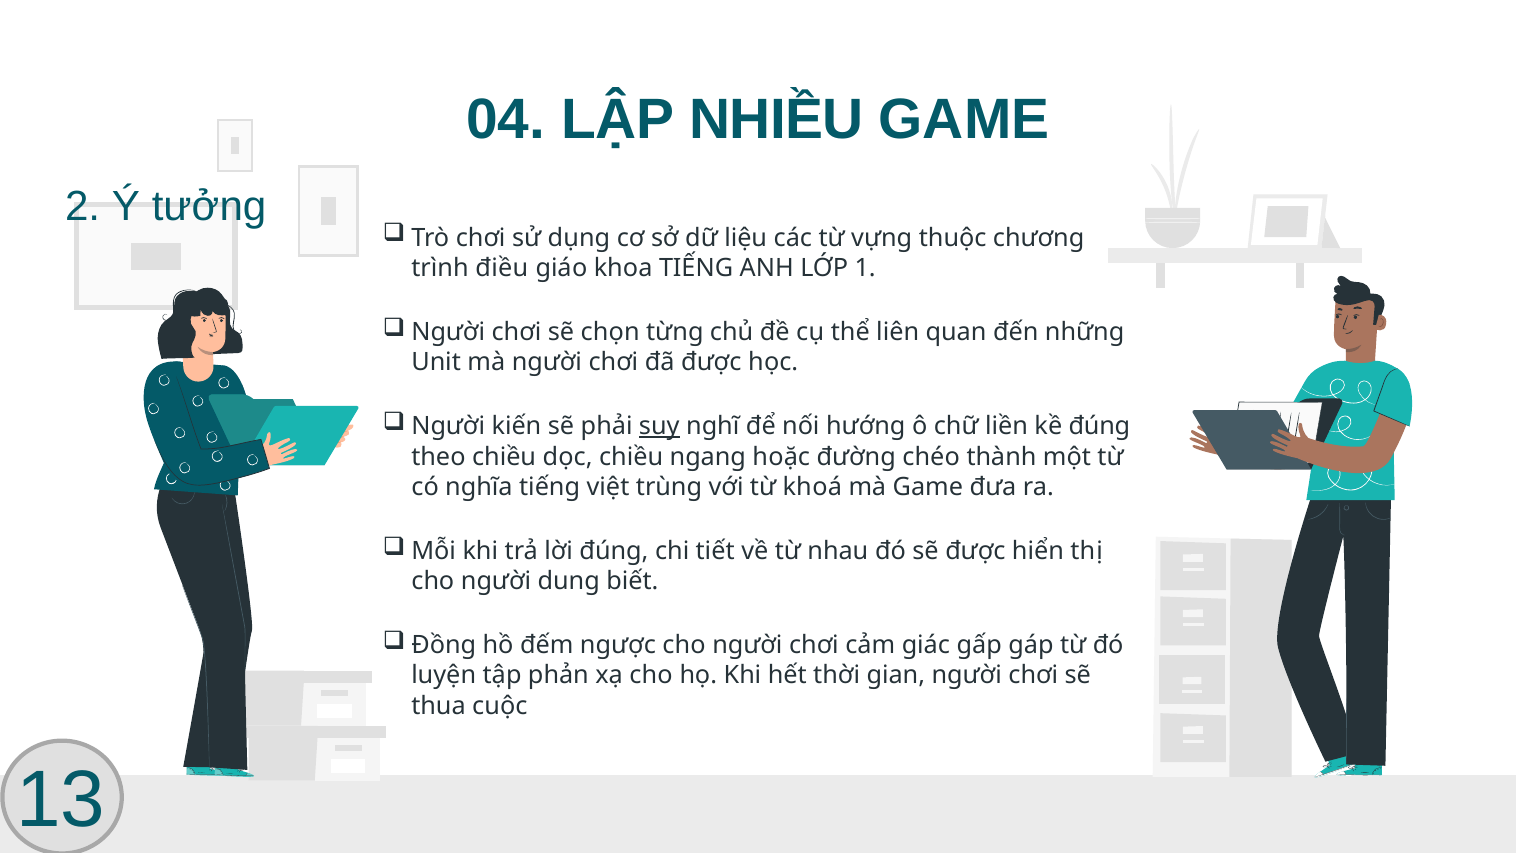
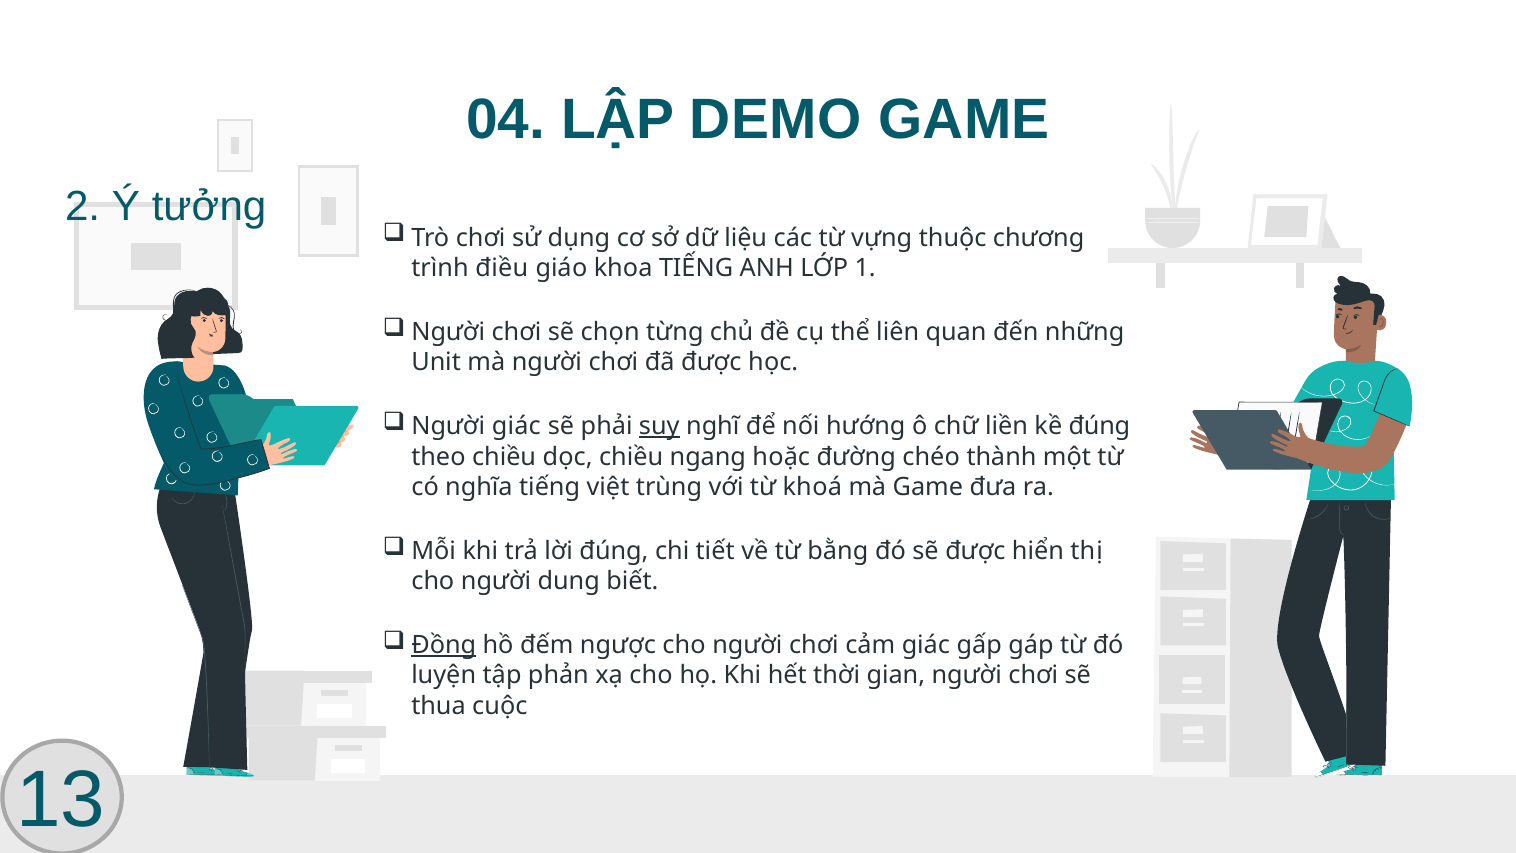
NHIỀU: NHIỀU -> DEMO (776, 120)
Người kiến: kiến -> giác (516, 426)
nhau: nhau -> bằng (838, 551)
Đồng underline: none -> present (444, 645)
